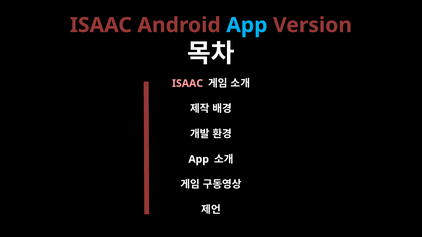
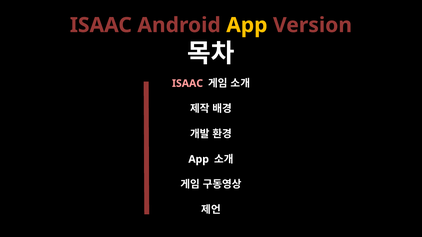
App colour: light blue -> yellow (247, 25)
